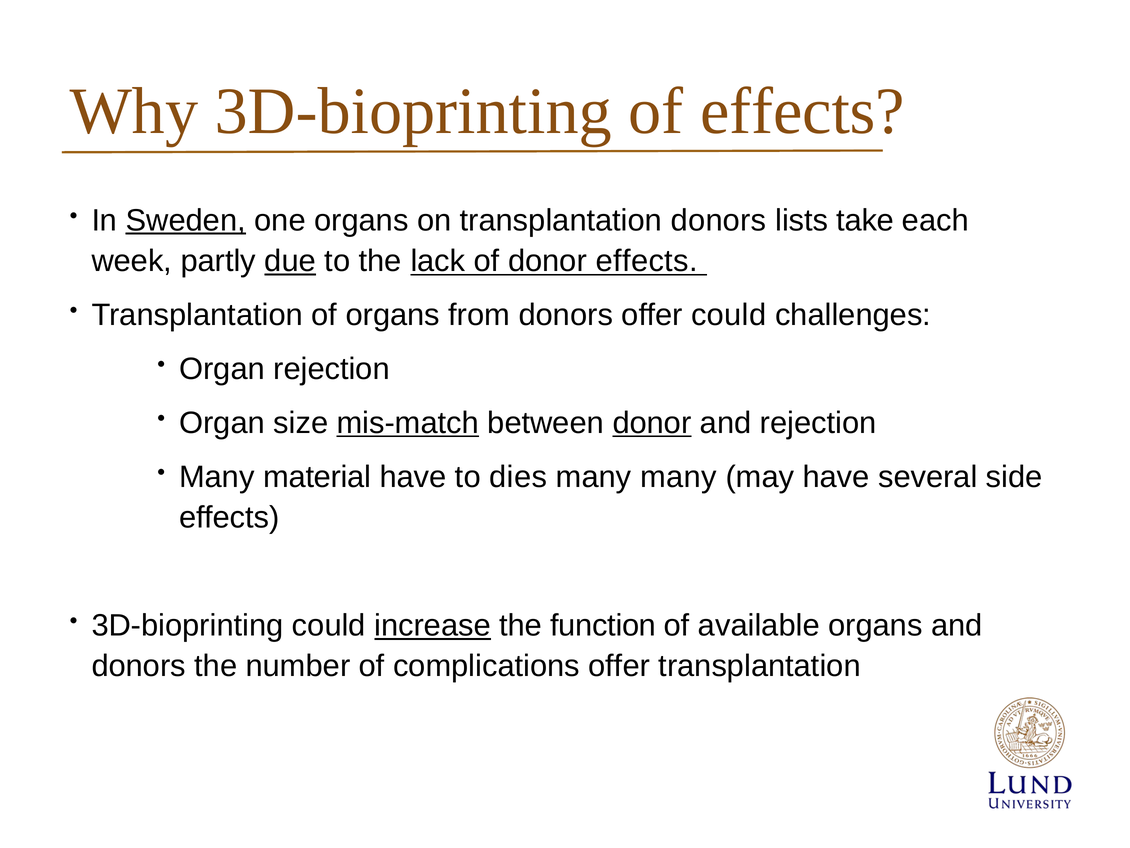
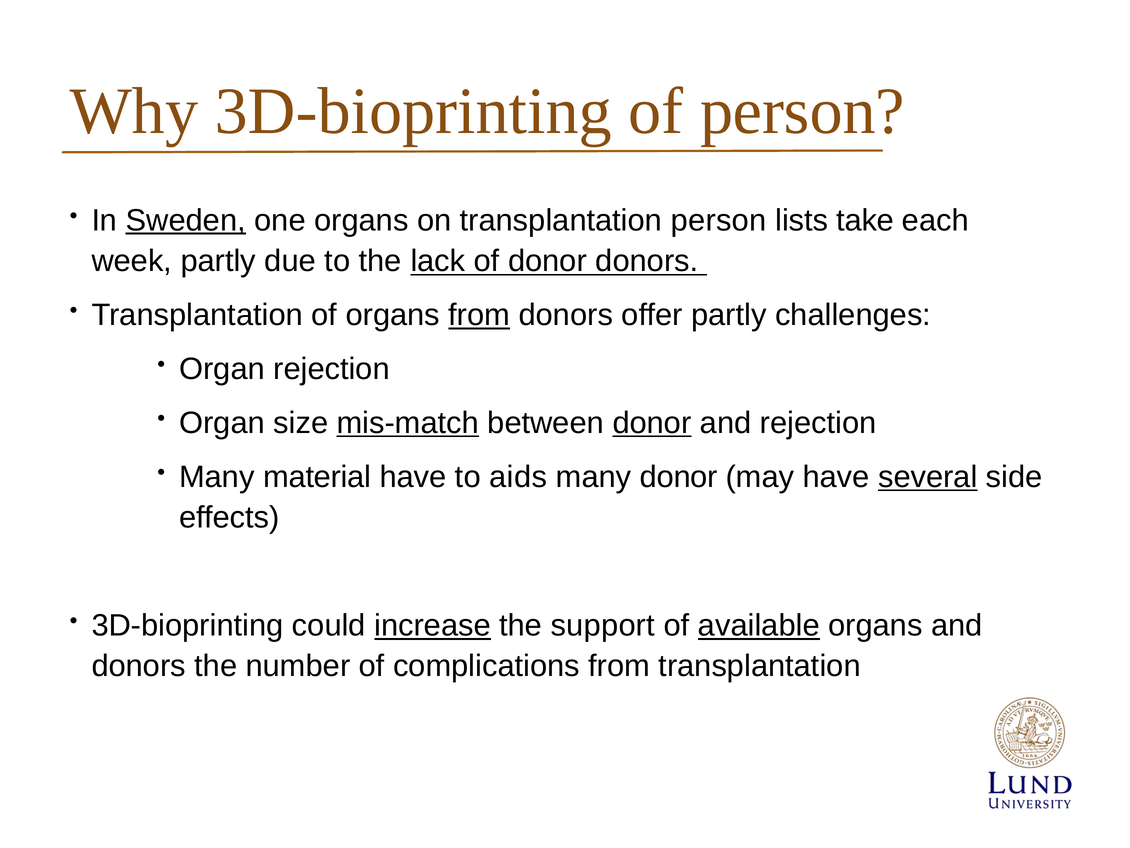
of effects: effects -> person (802, 111)
transplantation donors: donors -> person (719, 220)
due underline: present -> none (290, 261)
donor effects: effects -> donors (647, 261)
from underline: none -> present (479, 315)
offer could: could -> partly (729, 315)
dies: dies -> aids (518, 477)
many many: many -> donor (679, 477)
several underline: none -> present (928, 477)
function: function -> support (603, 625)
available underline: none -> present (759, 625)
complications offer: offer -> from (619, 666)
